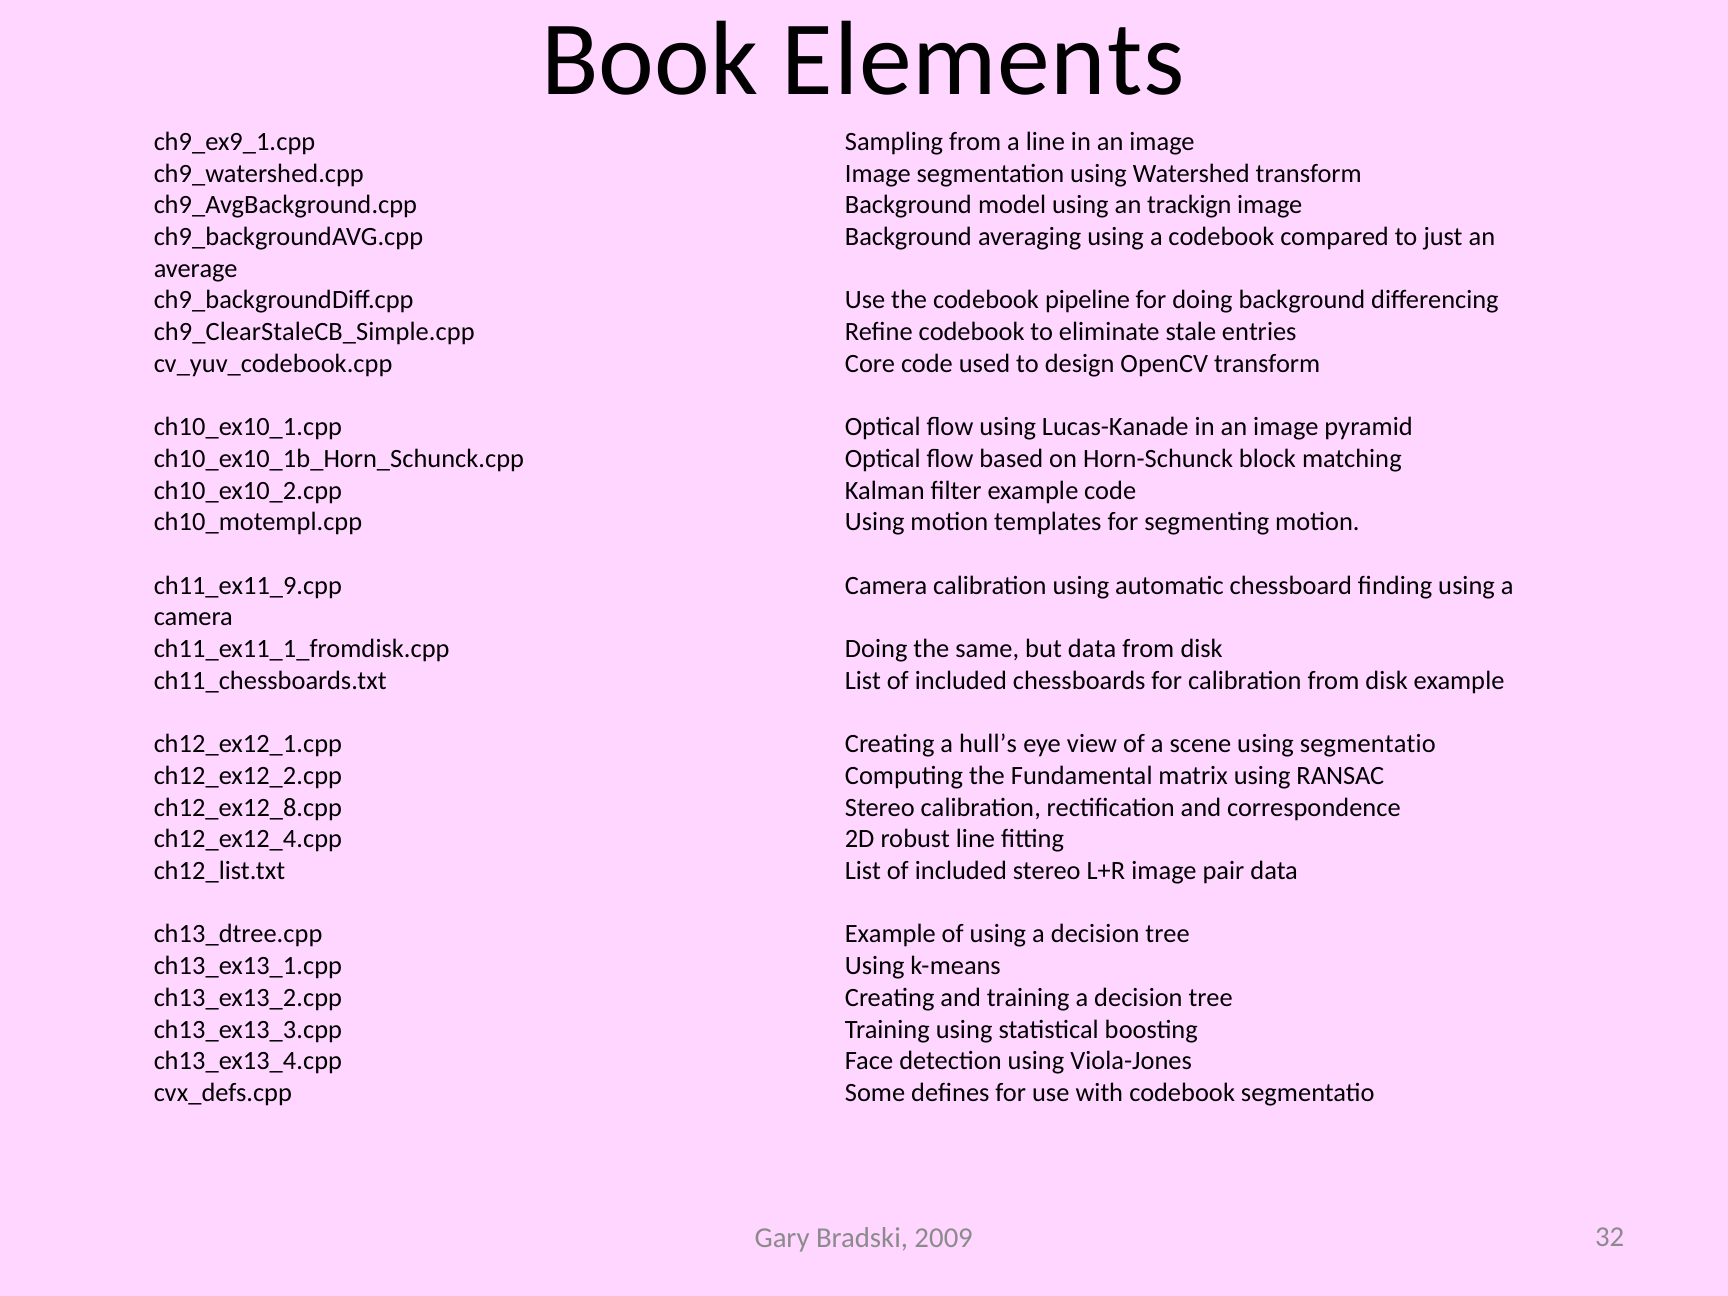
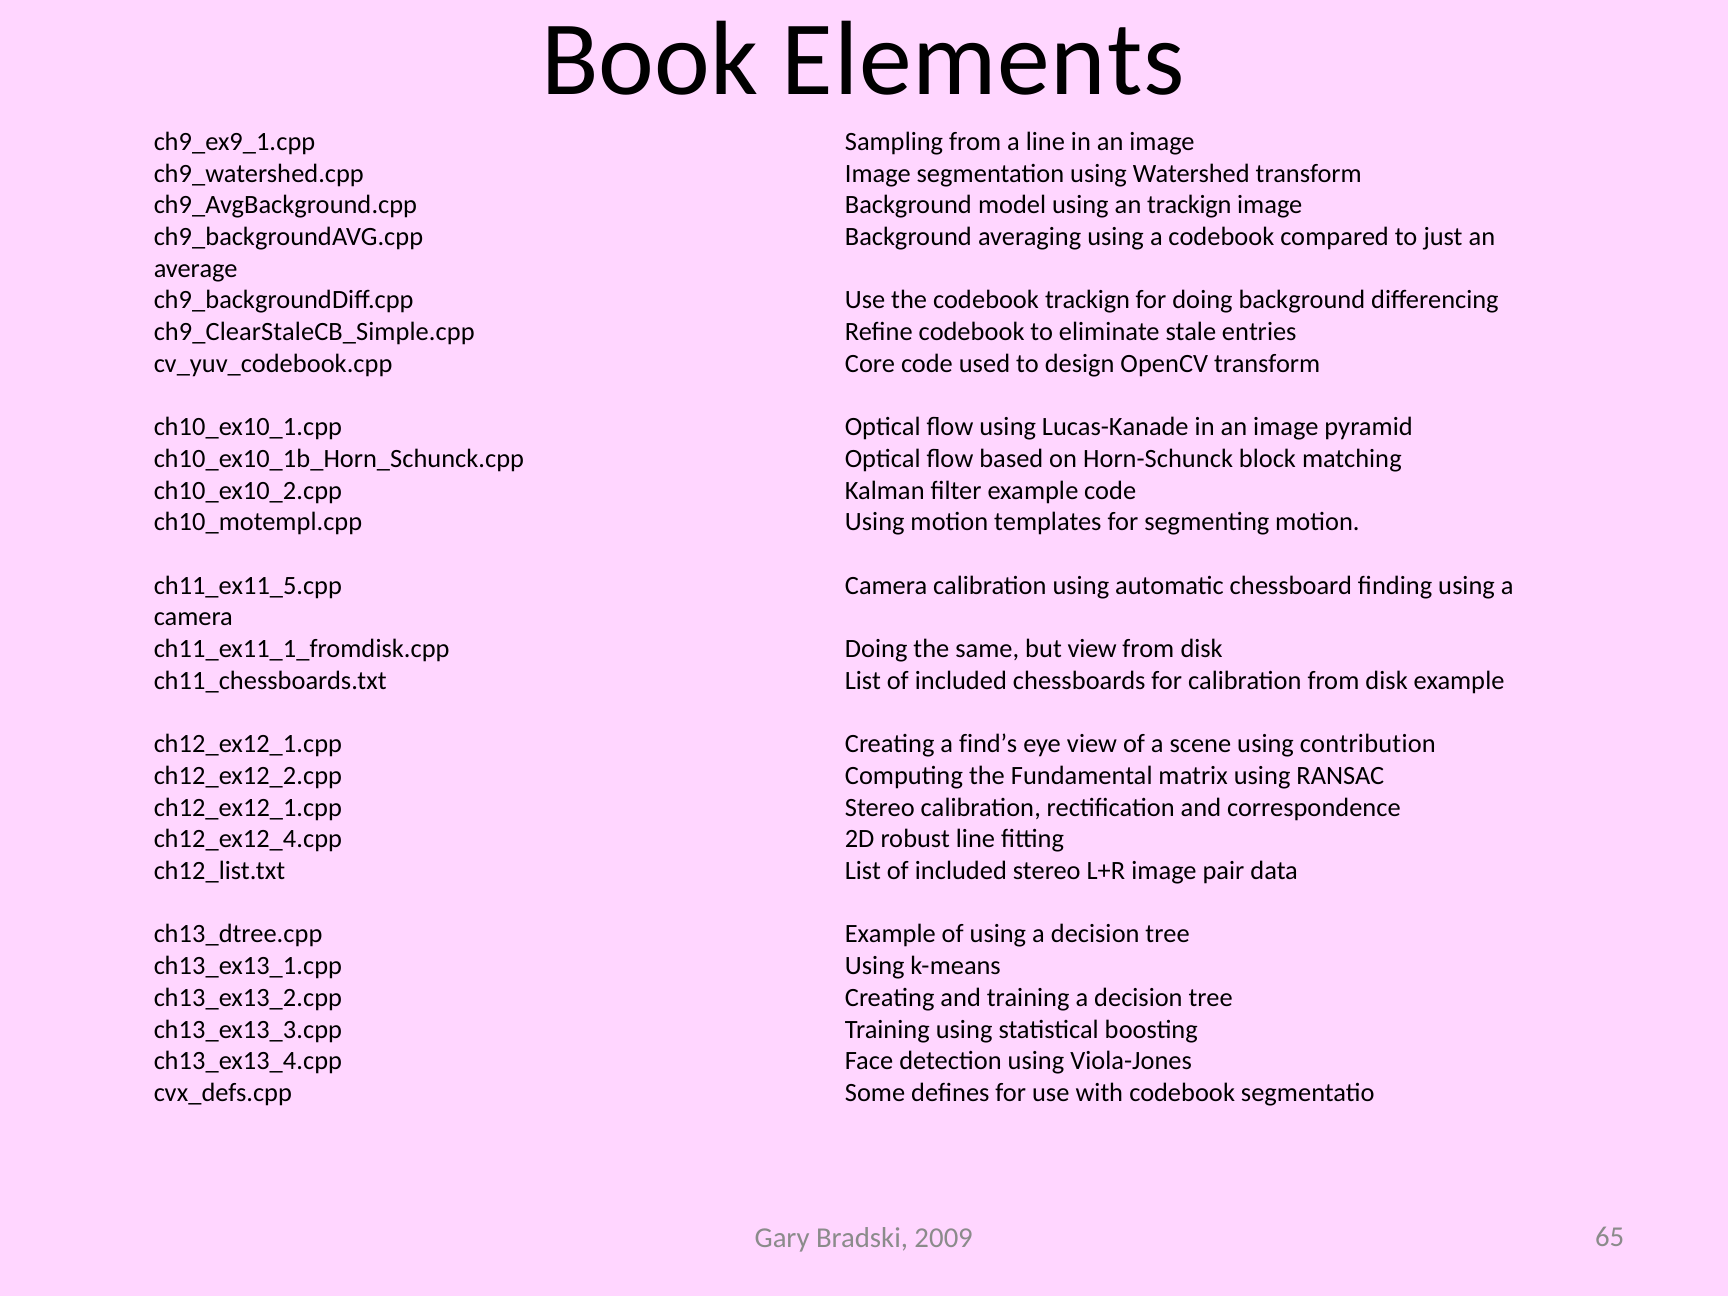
codebook pipeline: pipeline -> trackign (1087, 300)
ch11_ex11_9.cpp: ch11_ex11_9.cpp -> ch11_ex11_5.cpp (248, 585)
but data: data -> view (1092, 649)
hull’s: hull’s -> find’s (988, 744)
using segmentatio: segmentatio -> contribution (1368, 744)
ch12_ex12_8.cpp: ch12_ex12_8.cpp -> ch12_ex12_1.cpp (248, 807)
32: 32 -> 65 (1610, 1237)
